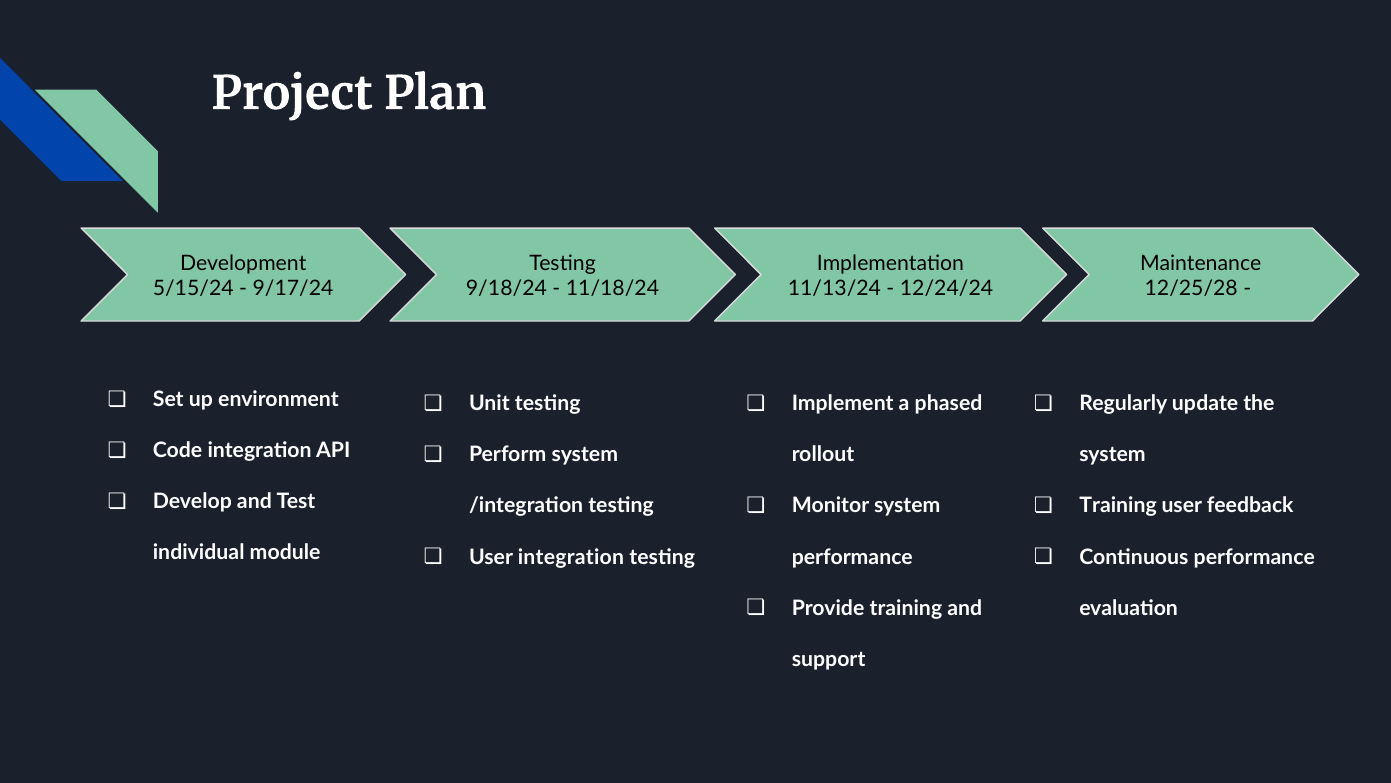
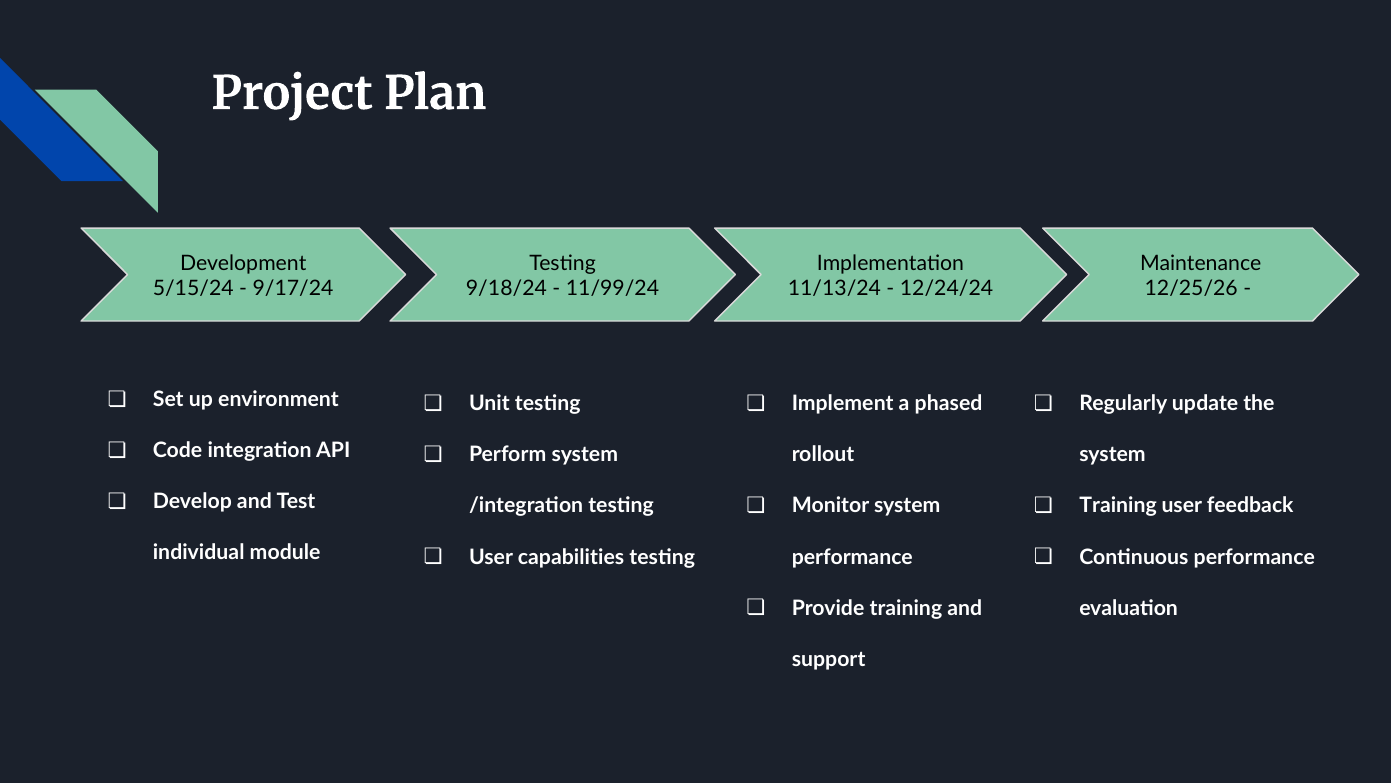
11/18/24: 11/18/24 -> 11/99/24 (612, 289)
12/25/28: 12/25/28 -> 12/25/26 (1191, 289)
User integration: integration -> capabilities (571, 557)
